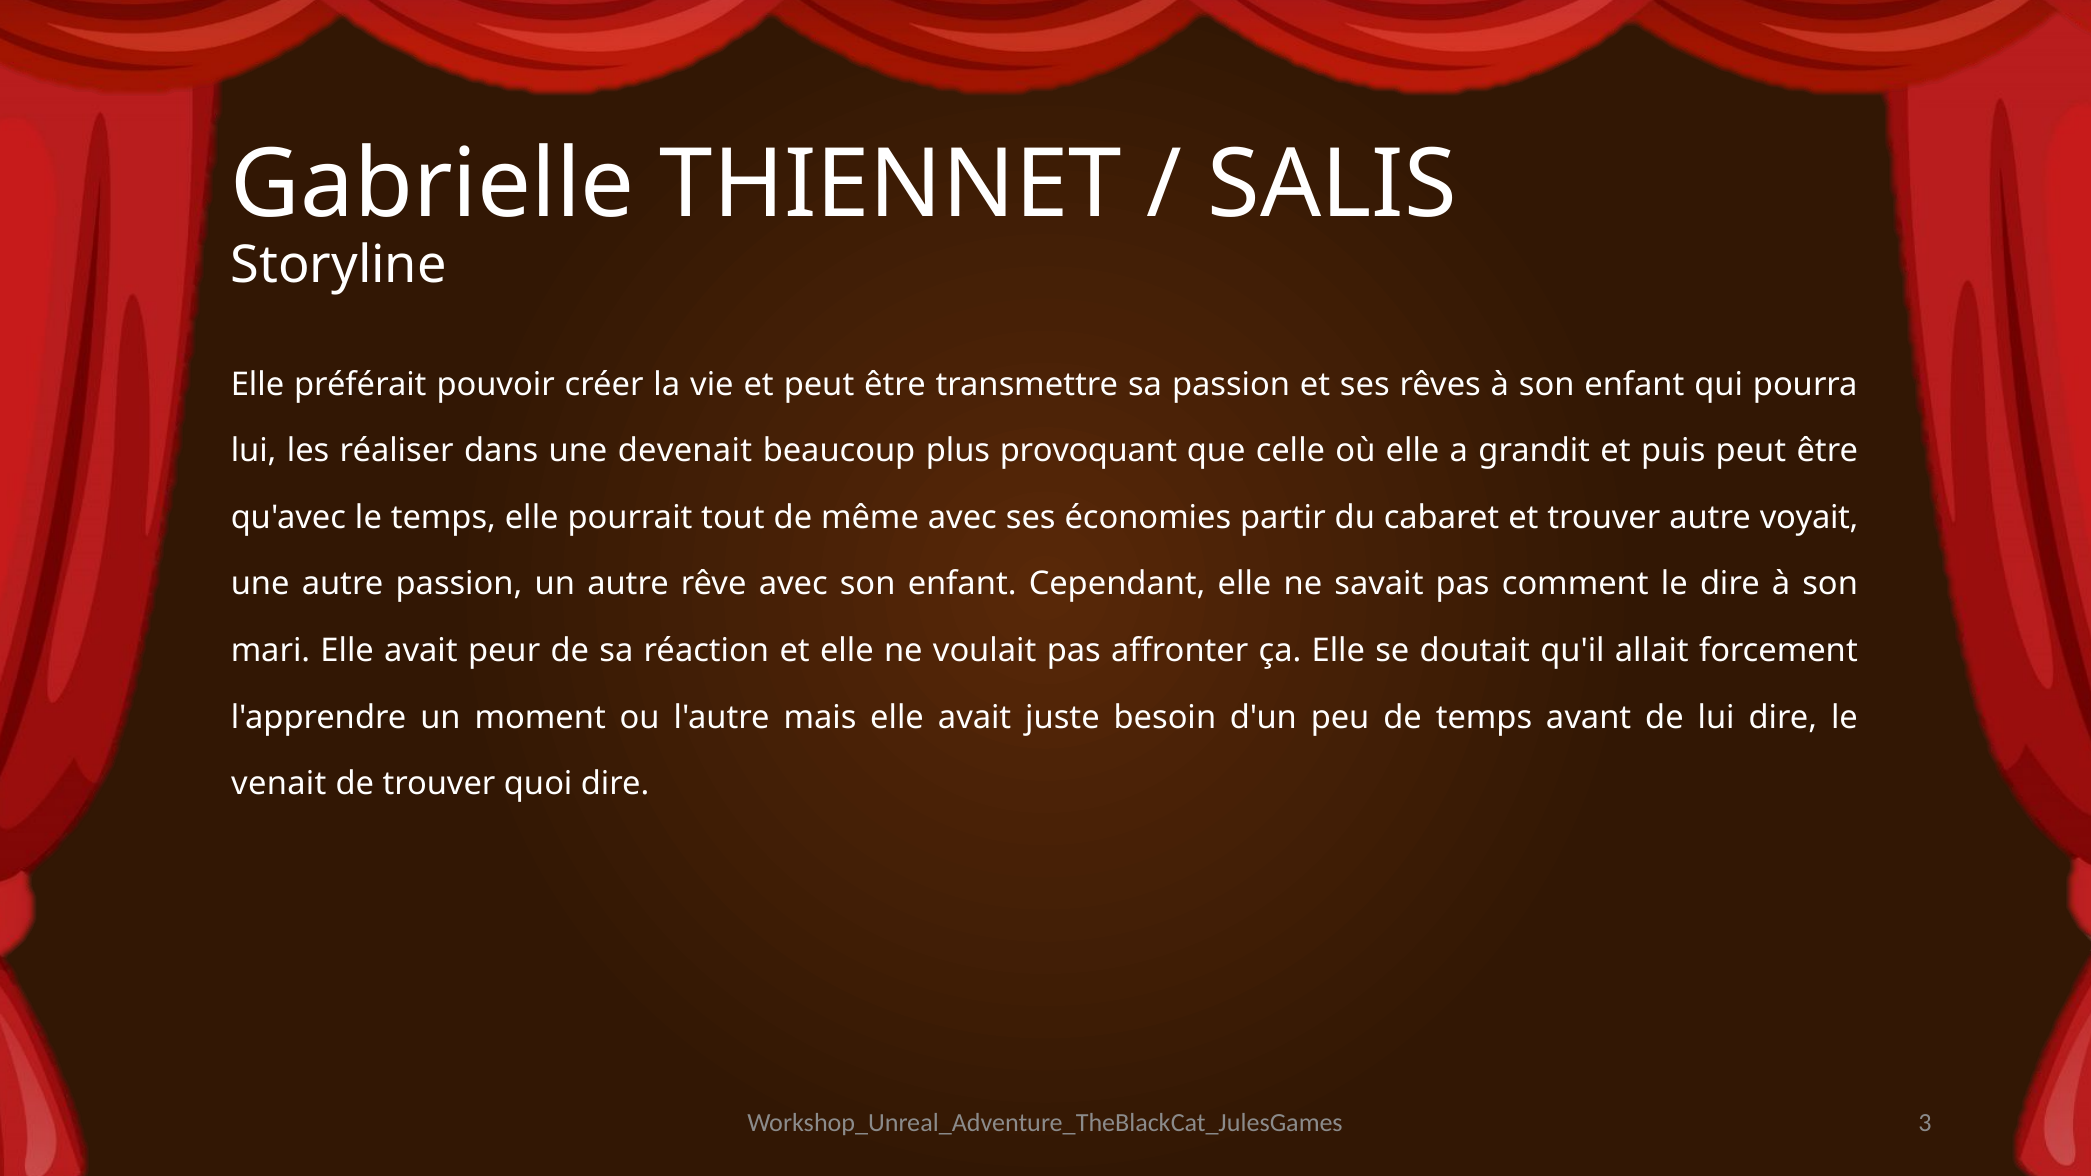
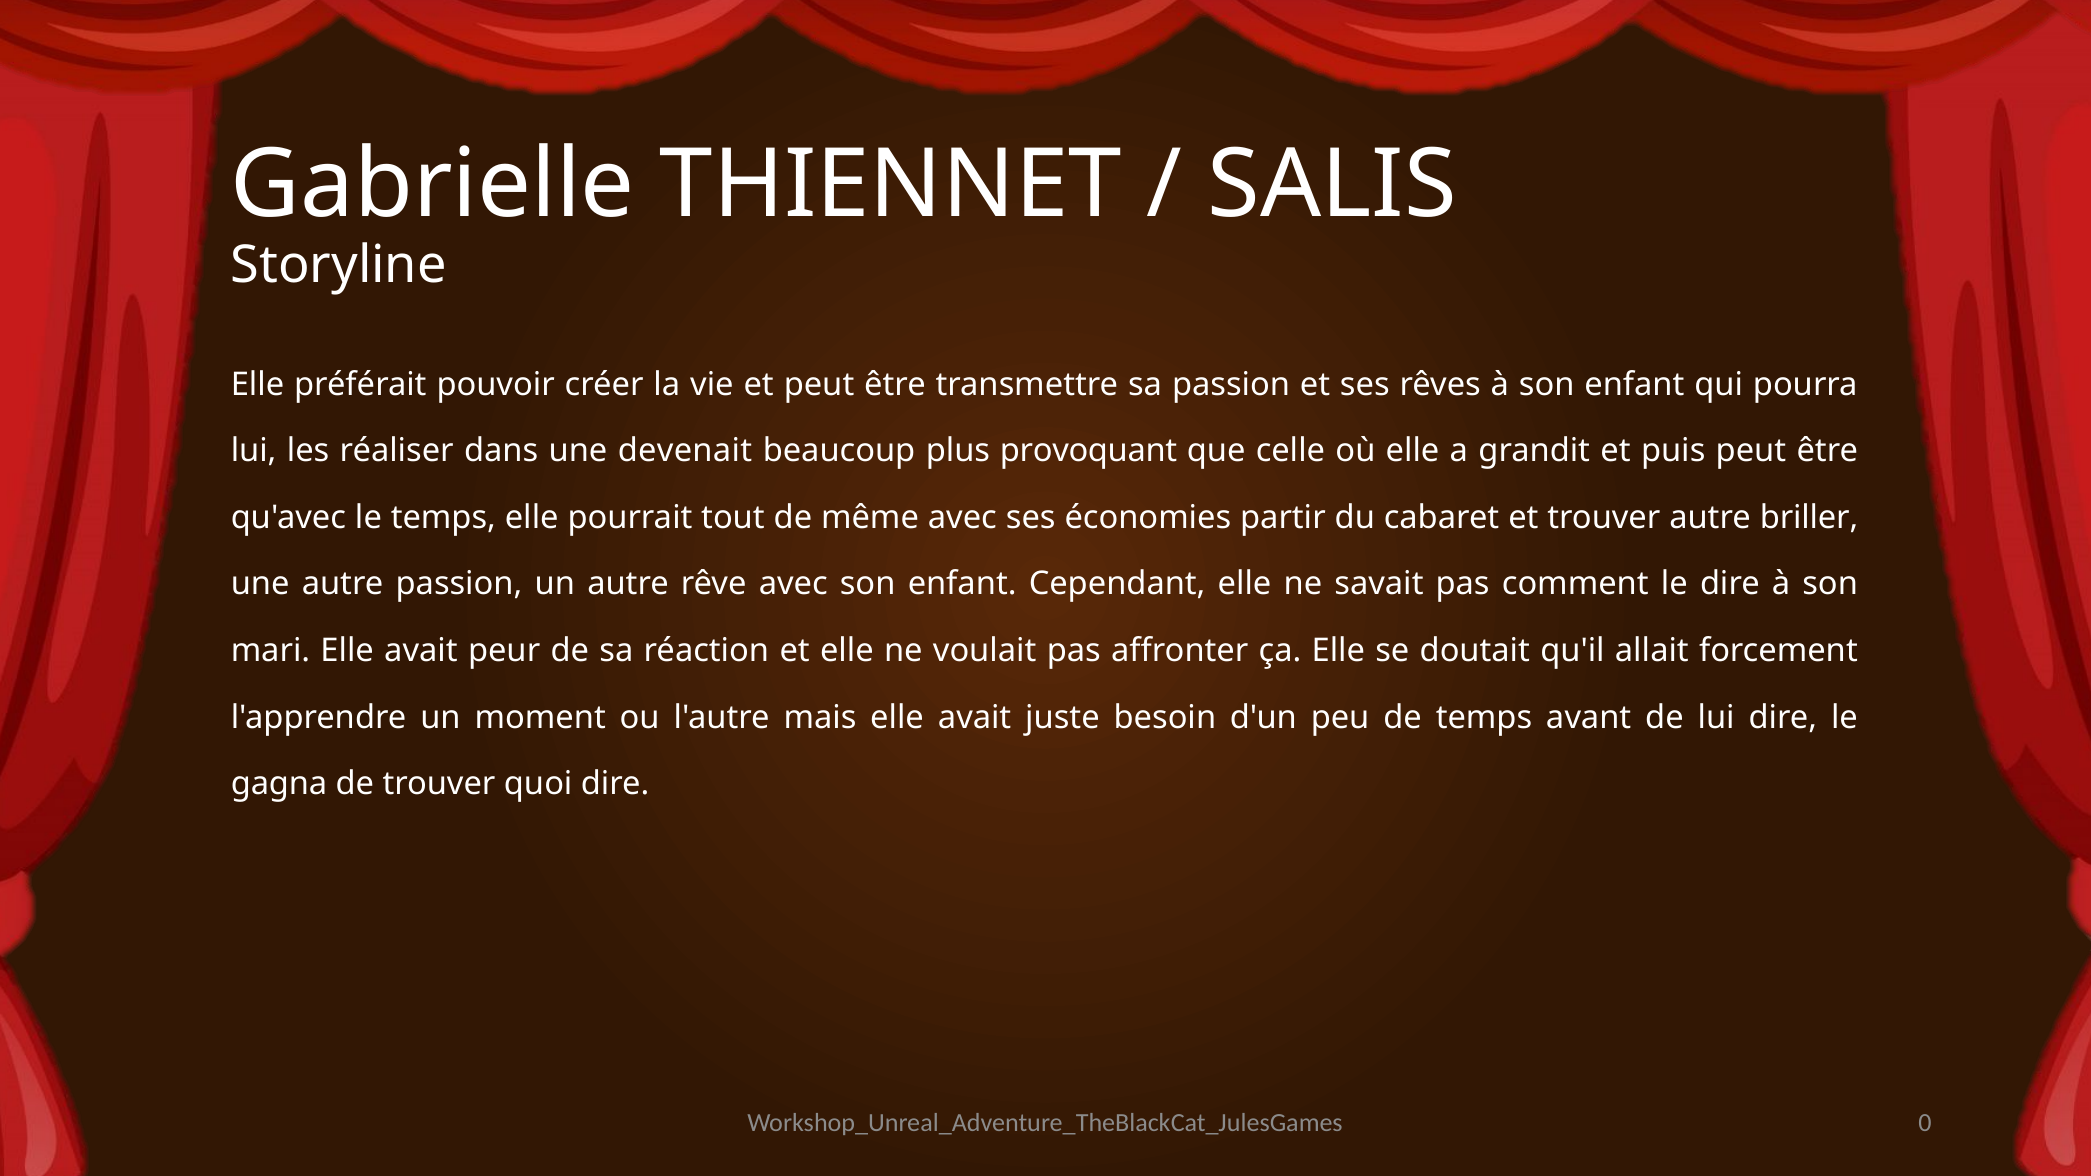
voyait: voyait -> briller (1809, 518)
venait: venait -> gagna (279, 784)
3: 3 -> 0 (1925, 1123)
